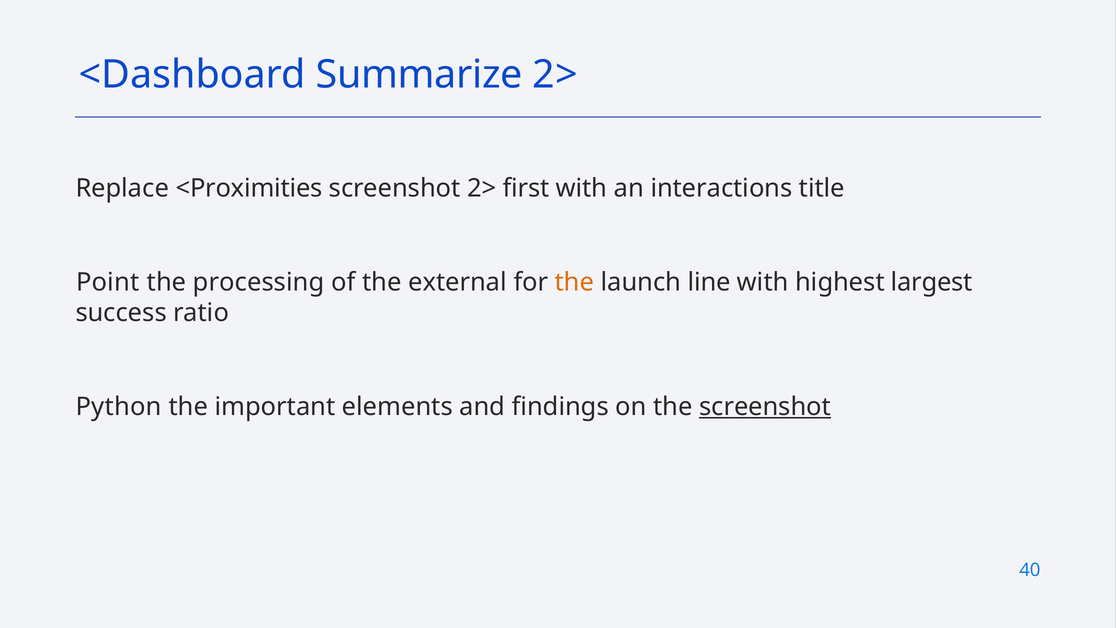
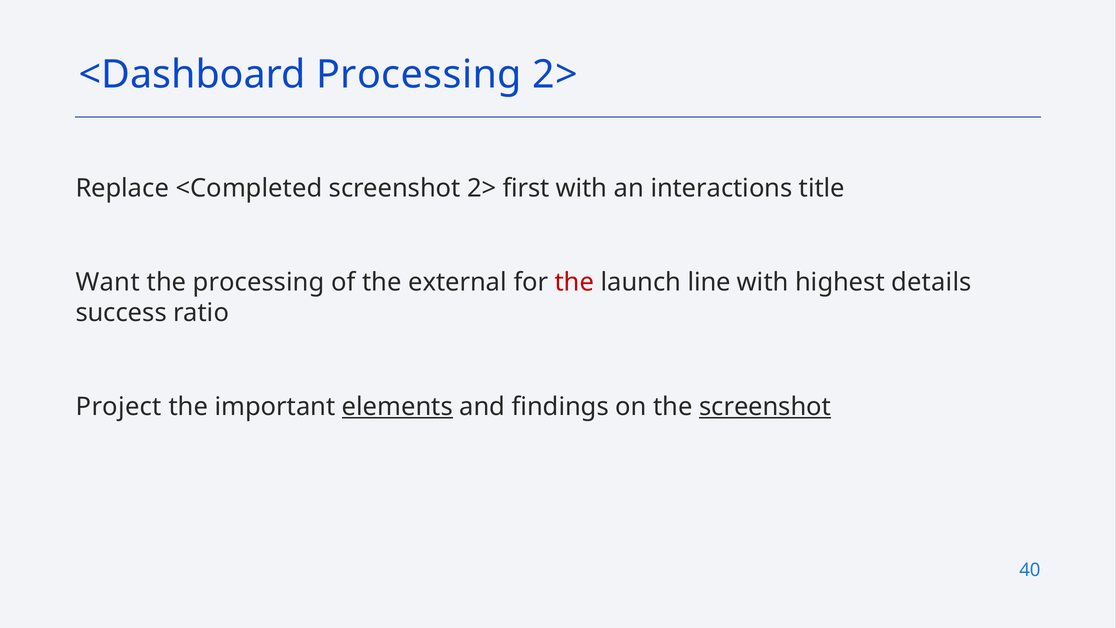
<Dashboard Summarize: Summarize -> Processing (419, 75)
<Proximities: <Proximities -> <Completed (249, 188)
Point: Point -> Want (108, 282)
the colour: orange -> red (574, 282)
largest: largest -> details (932, 282)
Python: Python -> Project (119, 407)
elements underline: none -> present (397, 407)
